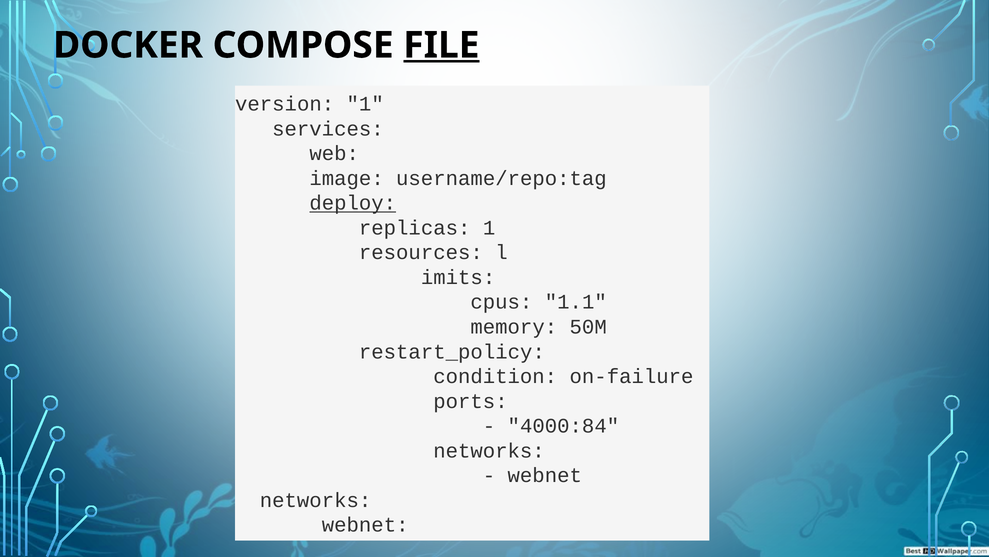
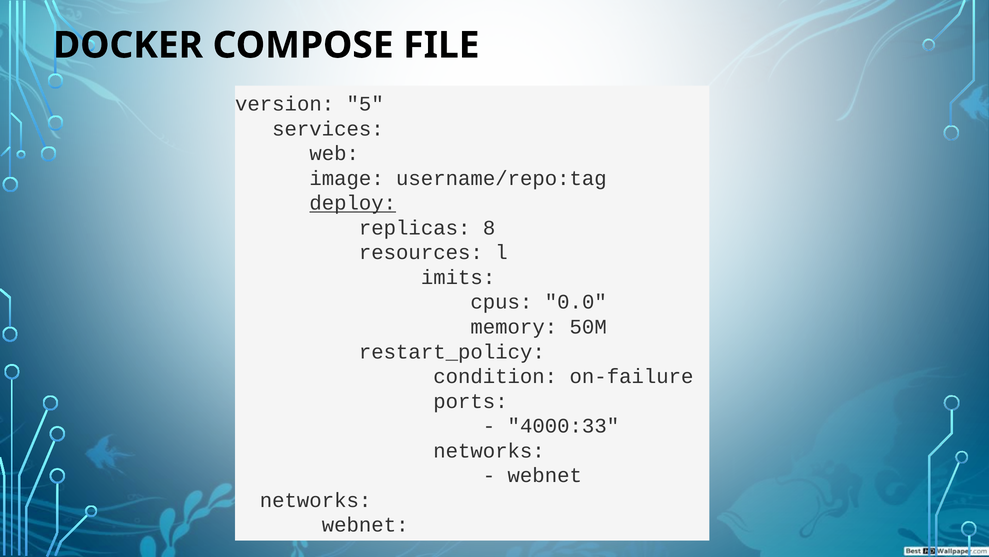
FILE underline: present -> none (441, 45)
version 1: 1 -> 5 (365, 104)
replicas 1: 1 -> 8 (489, 228)
1.1: 1.1 -> 0.0 (576, 302)
4000:84: 4000:84 -> 4000:33 (563, 425)
